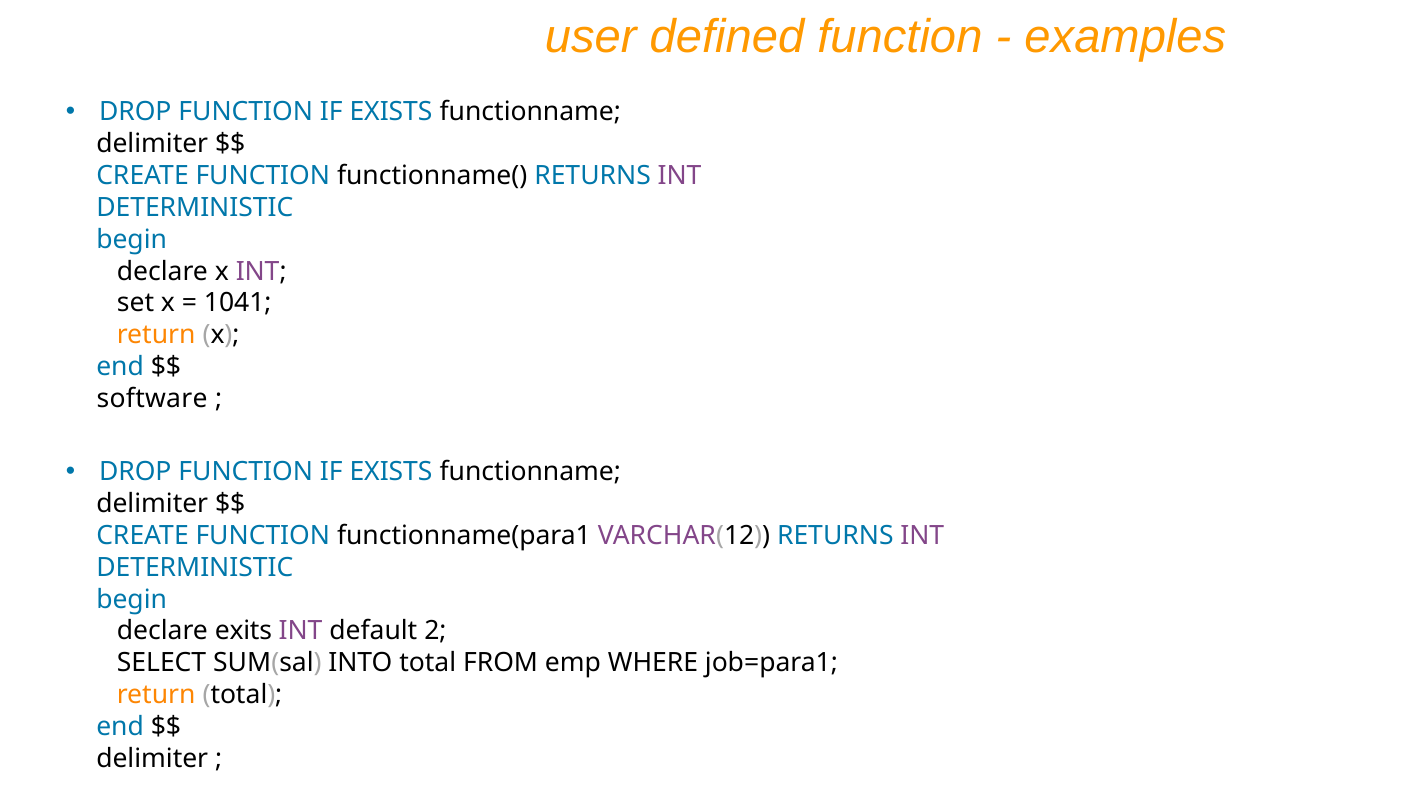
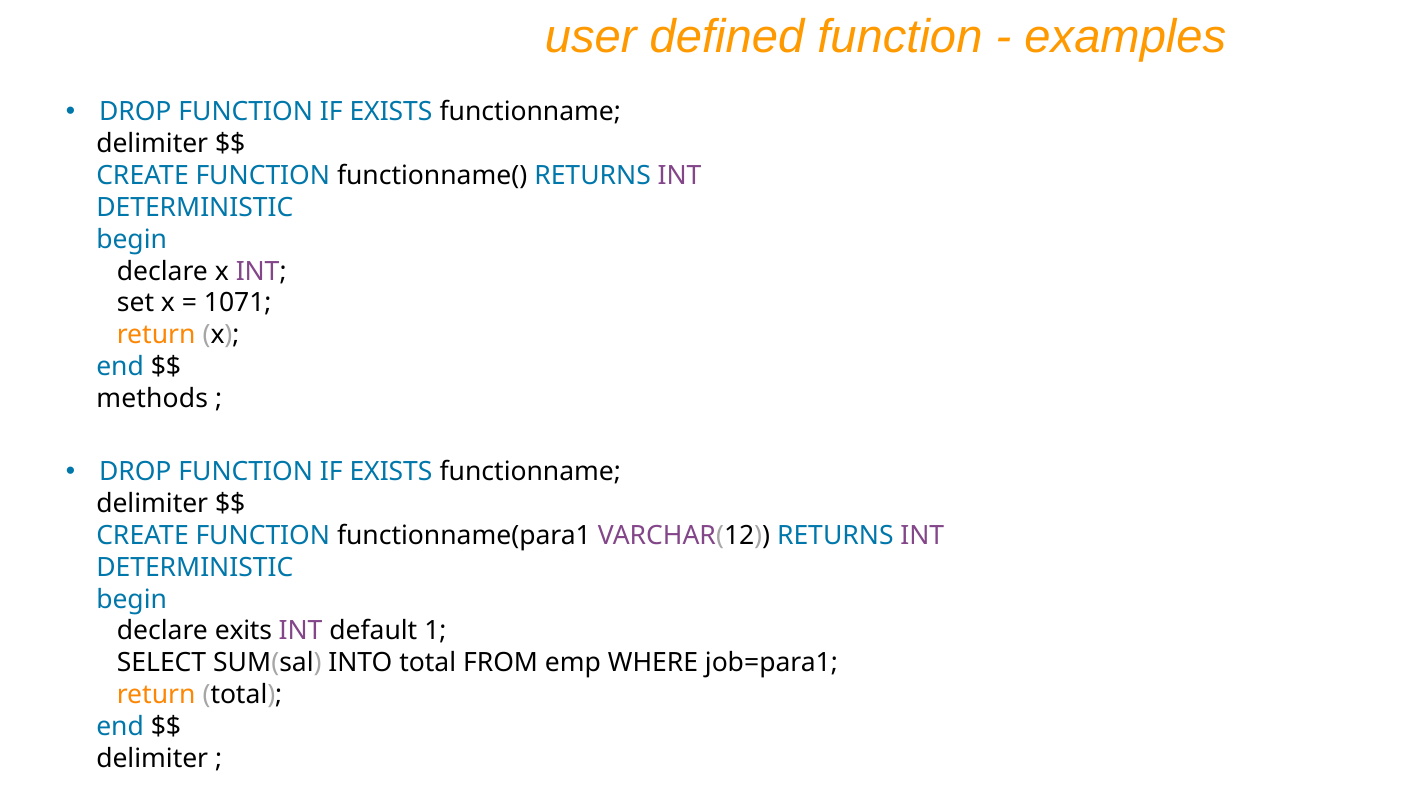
1041: 1041 -> 1071 (238, 303)
software: software -> methods (152, 398)
2: 2 -> 1 (435, 631)
